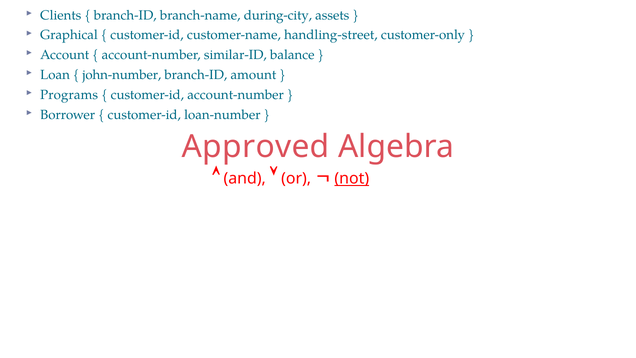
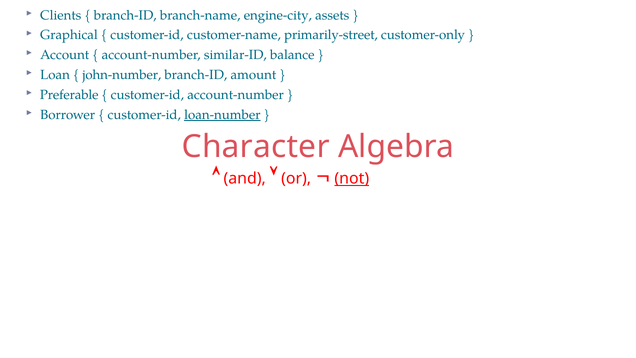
during-city: during-city -> engine-city (278, 15)
handling-street: handling-street -> primarily-street (331, 35)
Programs: Programs -> Preferable (69, 95)
loan-number underline: none -> present (222, 115)
Approved: Approved -> Character (256, 147)
